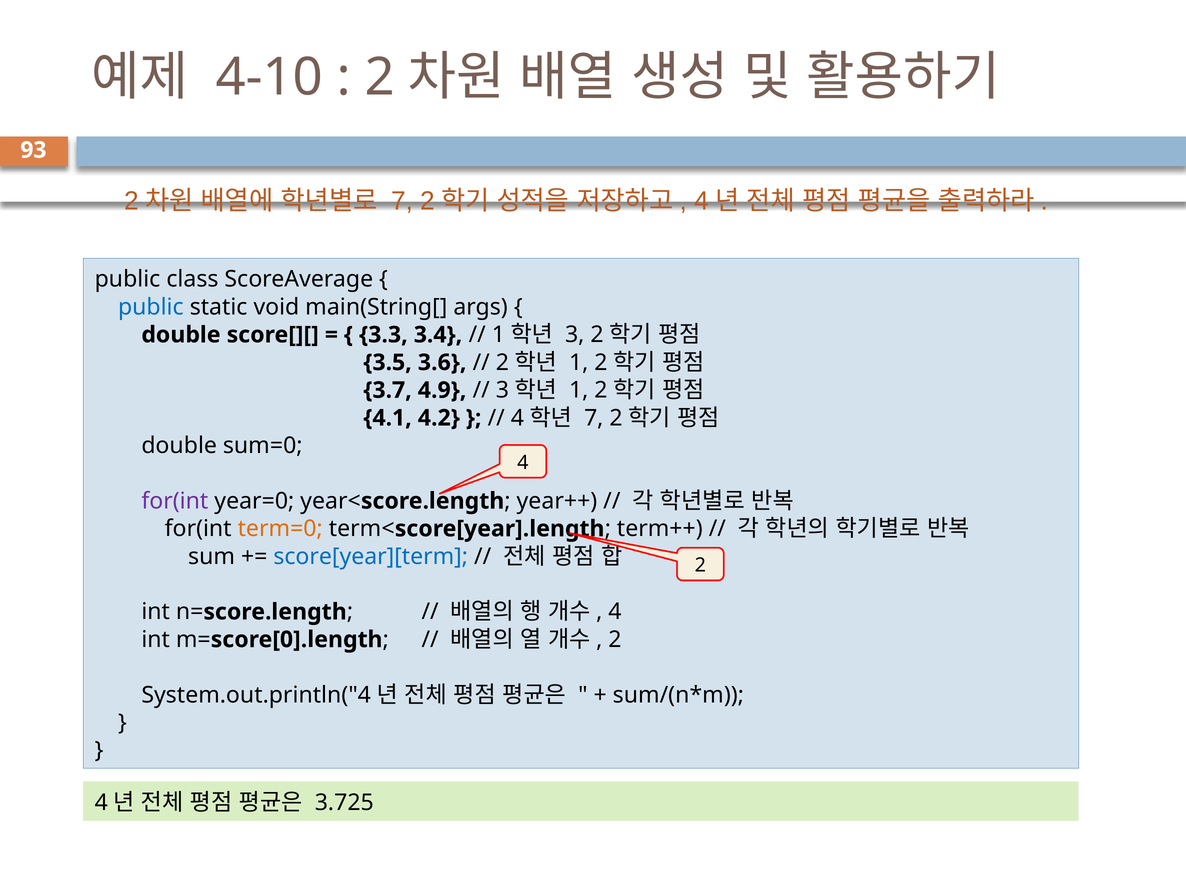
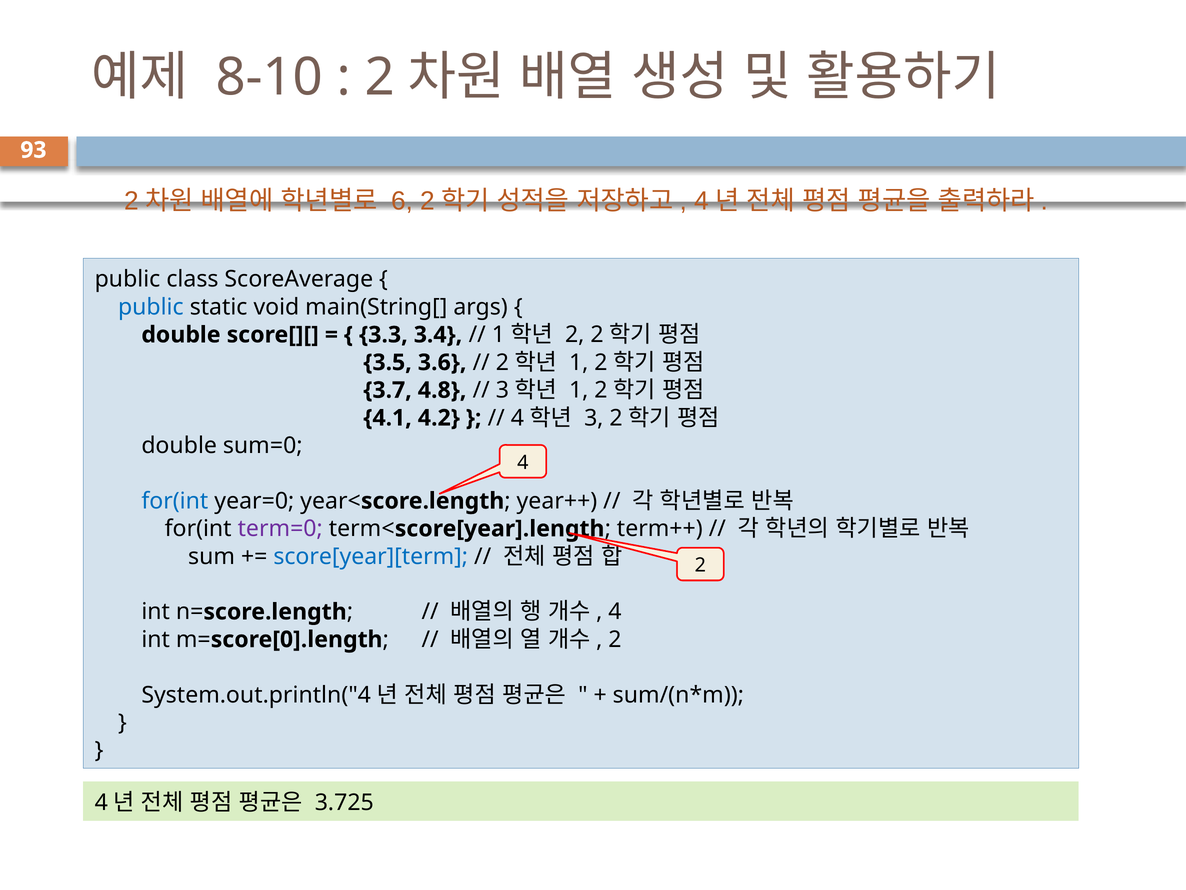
4-10: 4-10 -> 8-10 (269, 77)
7: 7 -> 6 (402, 201)
3: 3 -> 2 (575, 335)
4.9: 4.9 -> 4.8 (442, 390)
7: 7 -> 3 (594, 418)
for(int colour: purple -> blue (175, 501)
term=0 colour: orange -> purple (280, 528)
